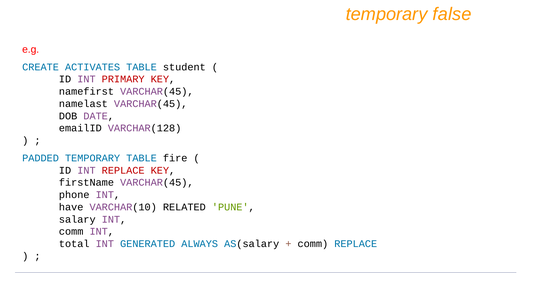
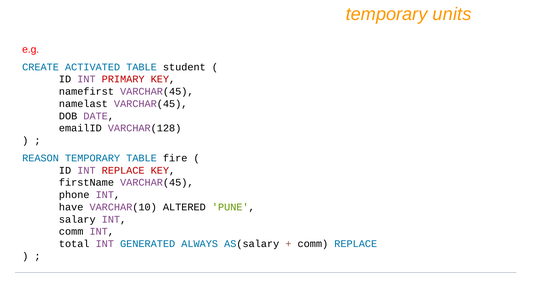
false: false -> units (452, 14)
ACTIVATES: ACTIVATES -> ACTIVATED (93, 67)
PADDED: PADDED -> REASON (41, 158)
RELATED: RELATED -> ALTERED (184, 207)
